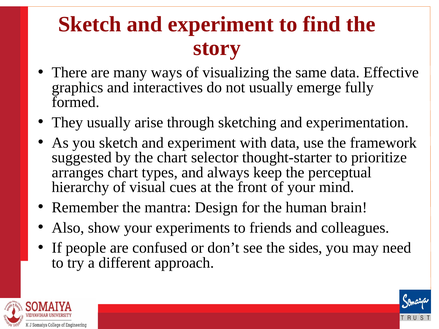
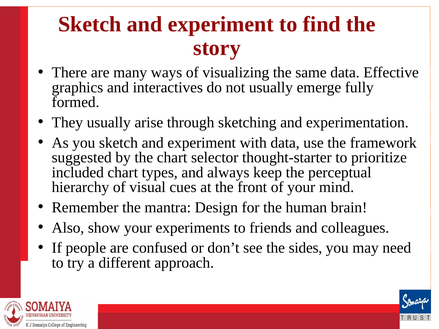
arranges: arranges -> included (78, 172)
